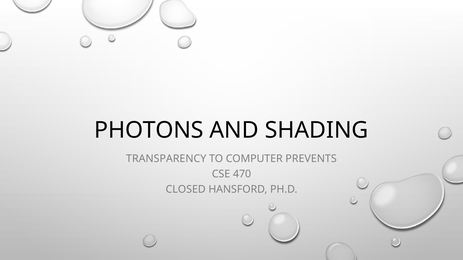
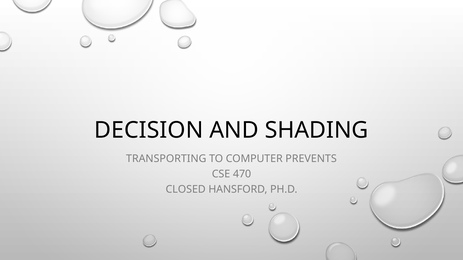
PHOTONS: PHOTONS -> DECISION (149, 130)
TRANSPARENCY: TRANSPARENCY -> TRANSPORTING (166, 159)
